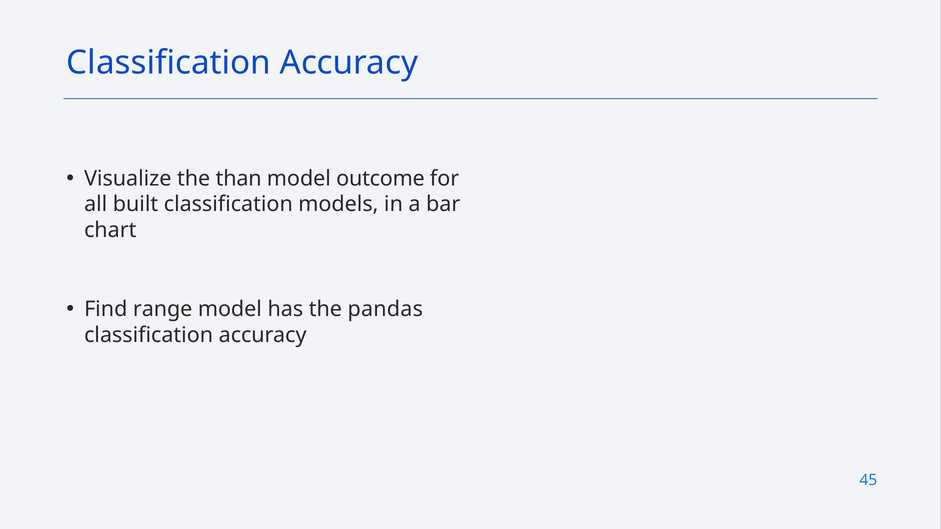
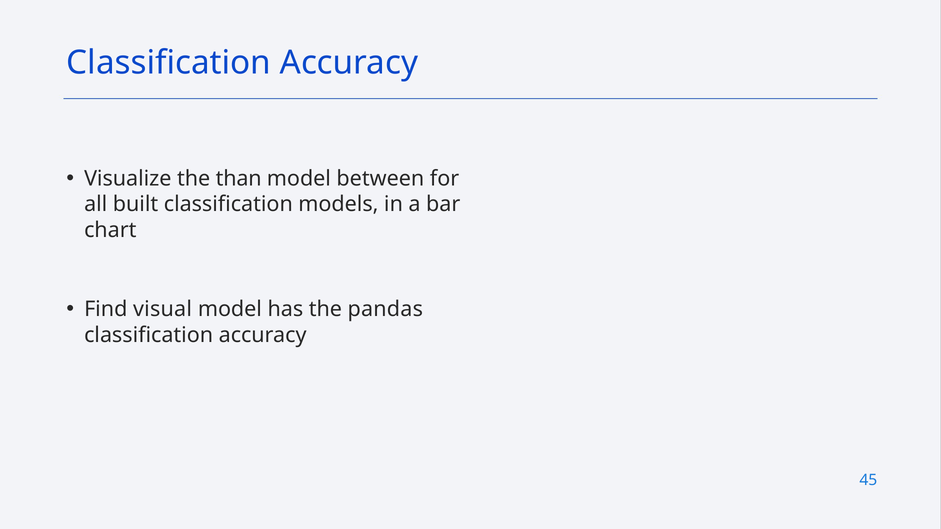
outcome: outcome -> between (380, 179)
range: range -> visual (163, 309)
